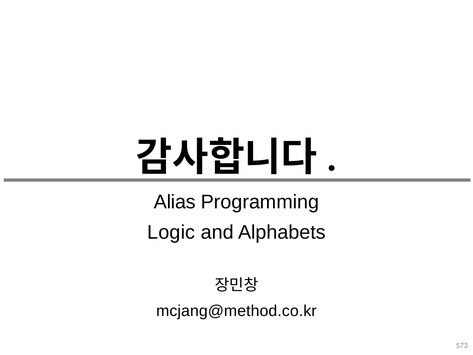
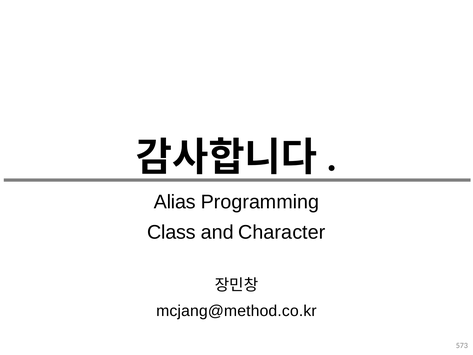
Logic: Logic -> Class (171, 232)
Alphabets: Alphabets -> Character (282, 232)
